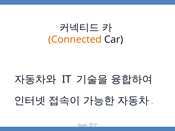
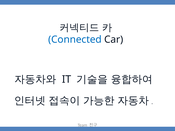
Connected colour: orange -> blue (75, 40)
